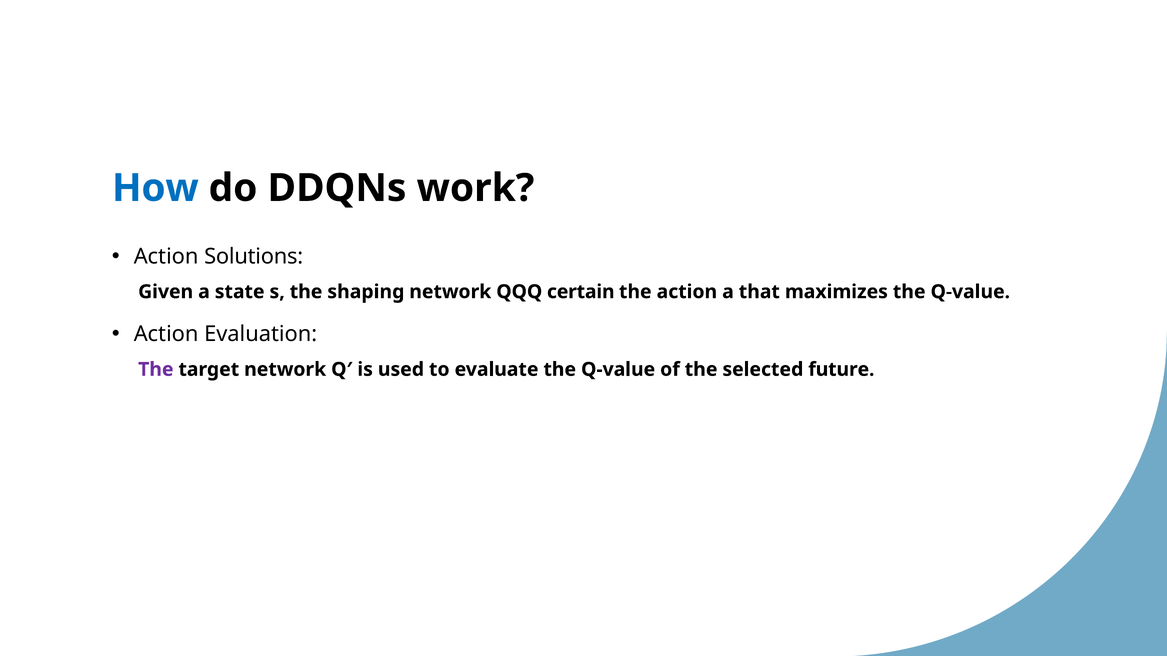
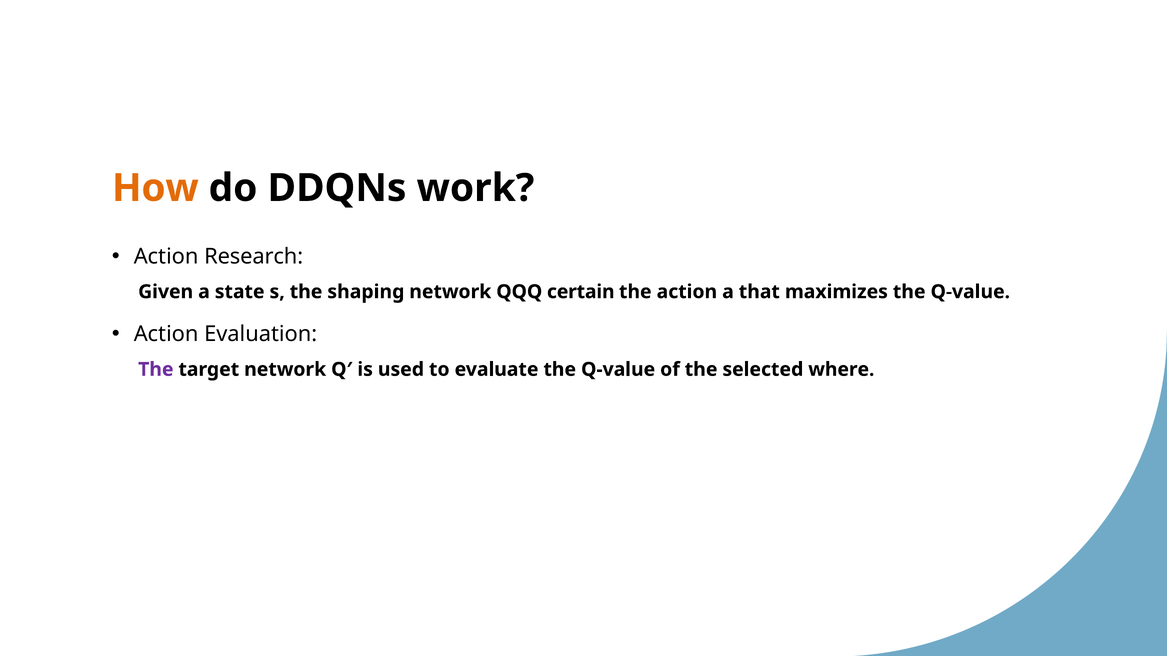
How colour: blue -> orange (155, 188)
Solutions: Solutions -> Research (254, 257)
future: future -> where (841, 370)
